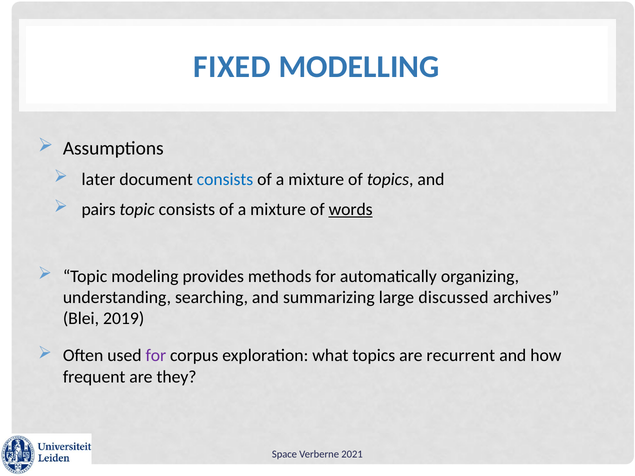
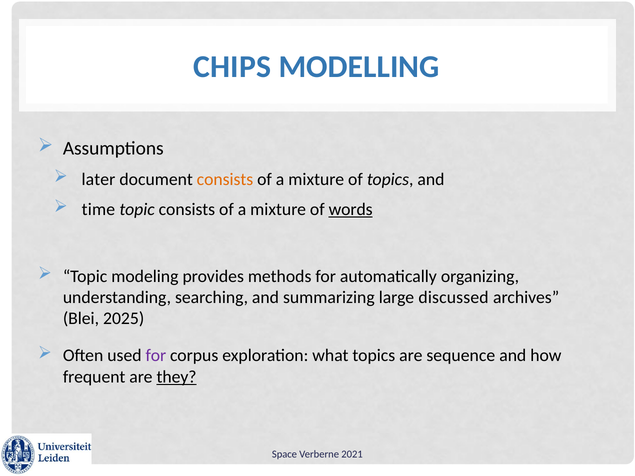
FIXED: FIXED -> CHIPS (232, 67)
consists colour: blue -> orange (225, 179)
pairs: pairs -> time (98, 209)
2019: 2019 -> 2025 (124, 319)
recurrent: recurrent -> sequence (461, 356)
they underline: none -> present (177, 377)
